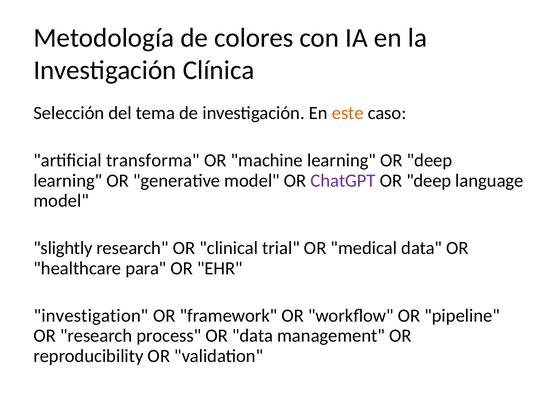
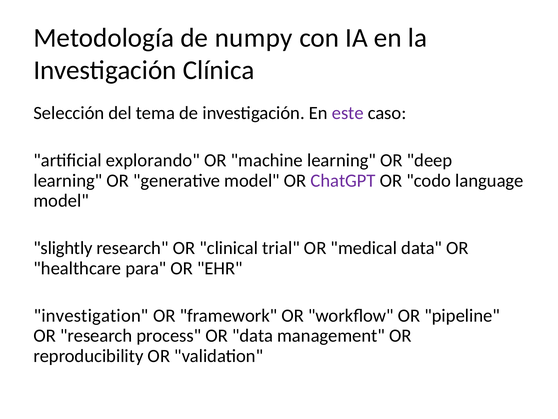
colores: colores -> numpy (254, 38)
este colour: orange -> purple (348, 113)
transforma: transforma -> explorando (153, 160)
deep: deep -> codo (429, 180)
